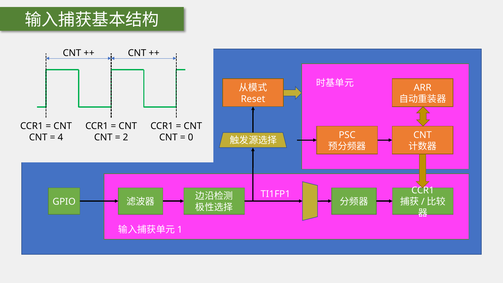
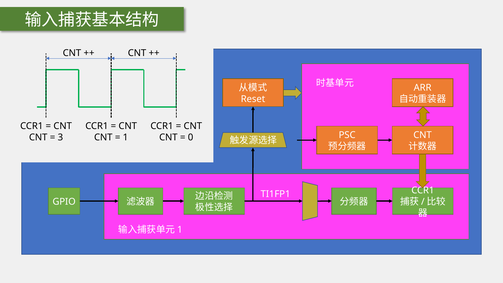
4: 4 -> 3 (60, 137)
2: 2 -> 1 (125, 137)
